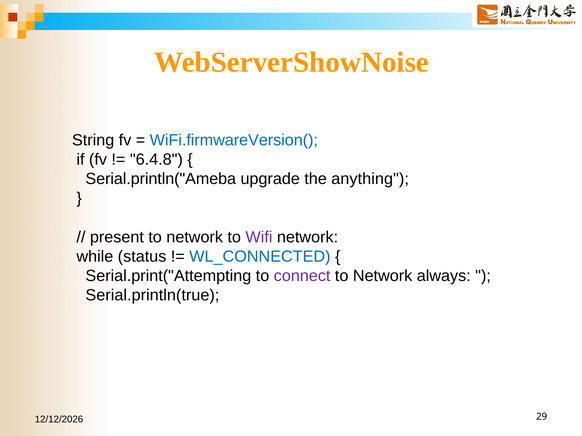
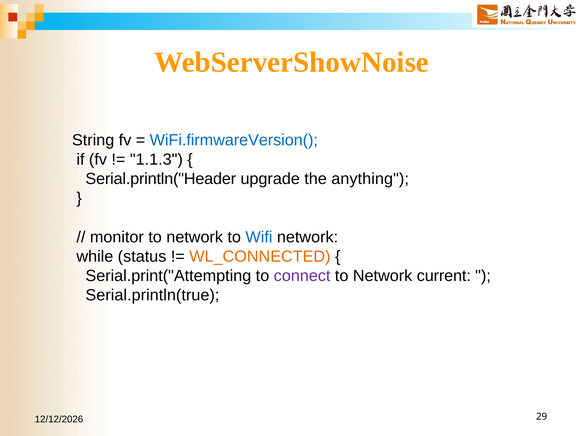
6.4.8: 6.4.8 -> 1.1.3 (156, 160)
Serial.println("Ameba: Serial.println("Ameba -> Serial.println("Header (161, 179)
present: present -> monitor (117, 237)
Wifi colour: purple -> blue (259, 237)
WL_CONNECTED colour: blue -> orange (260, 257)
always: always -> current (444, 276)
